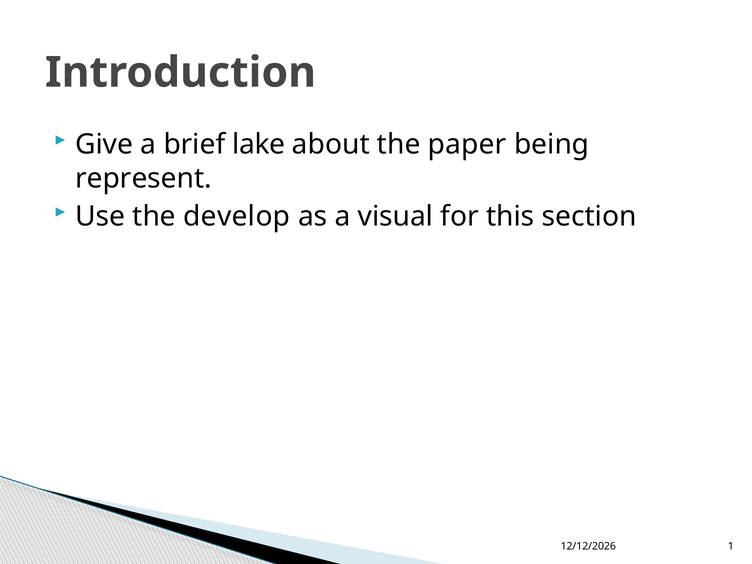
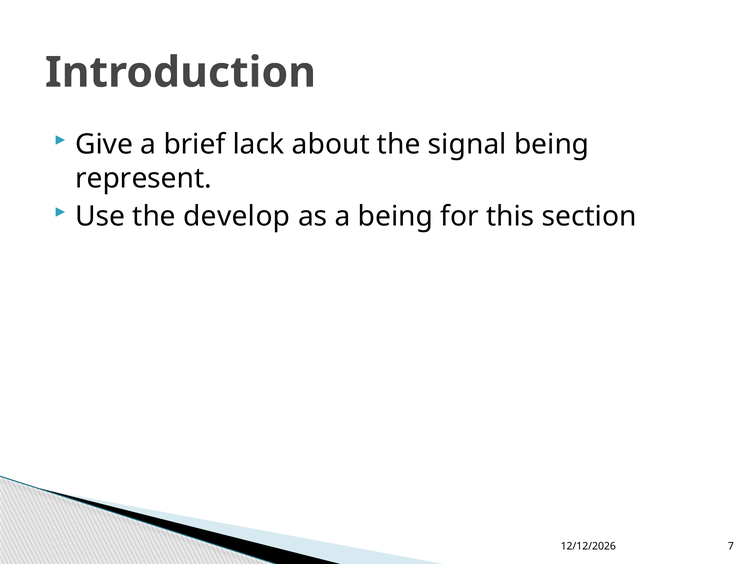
lake: lake -> lack (259, 144)
paper: paper -> signal (467, 144)
a visual: visual -> being (395, 216)
1: 1 -> 7 (731, 546)
